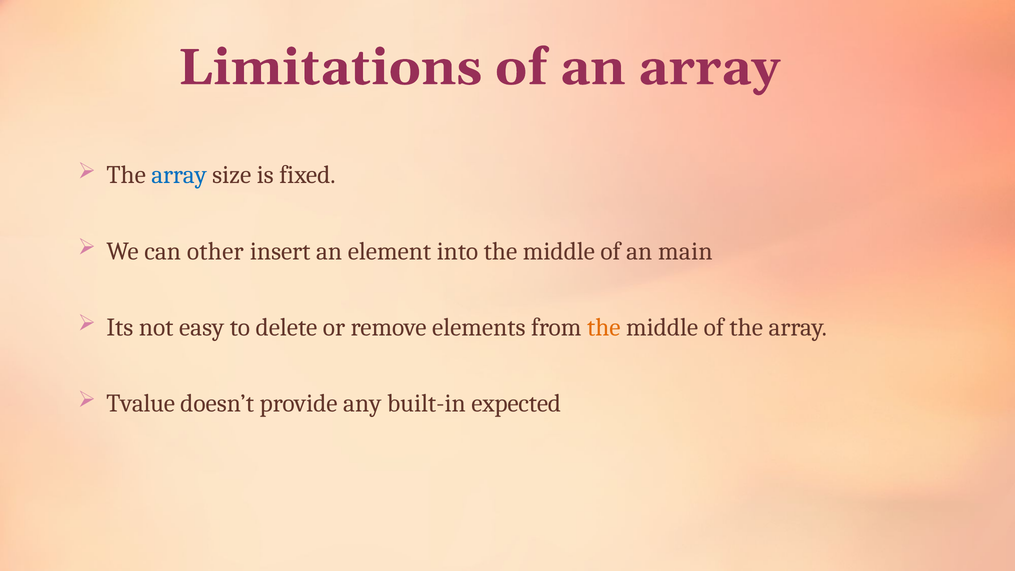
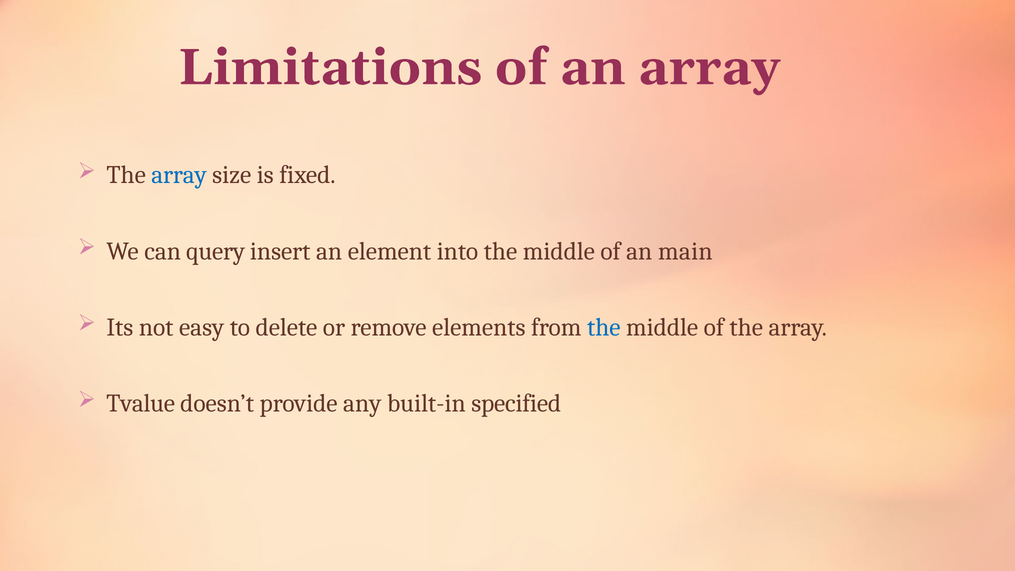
other: other -> query (216, 251)
the colour: orange -> blue (604, 327)
expected: expected -> specified (516, 403)
